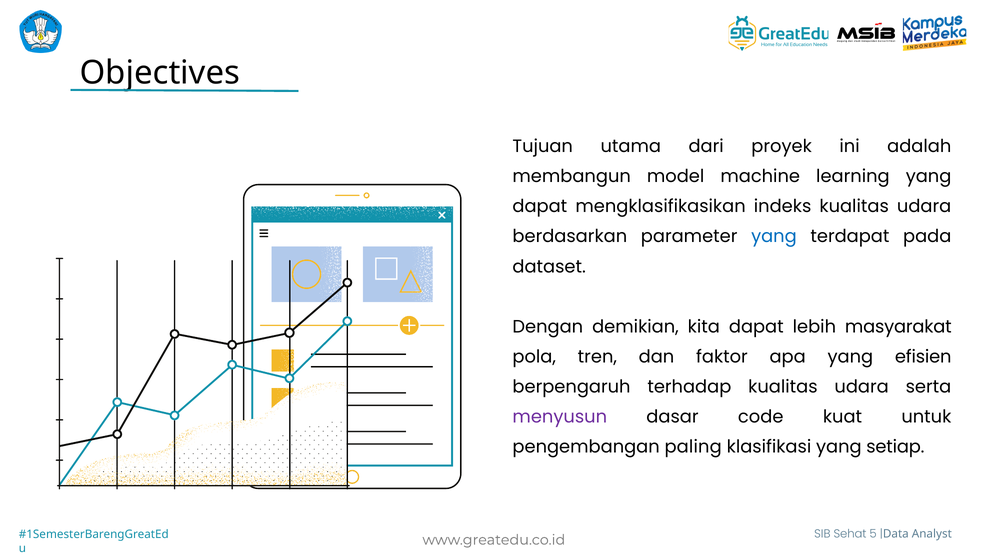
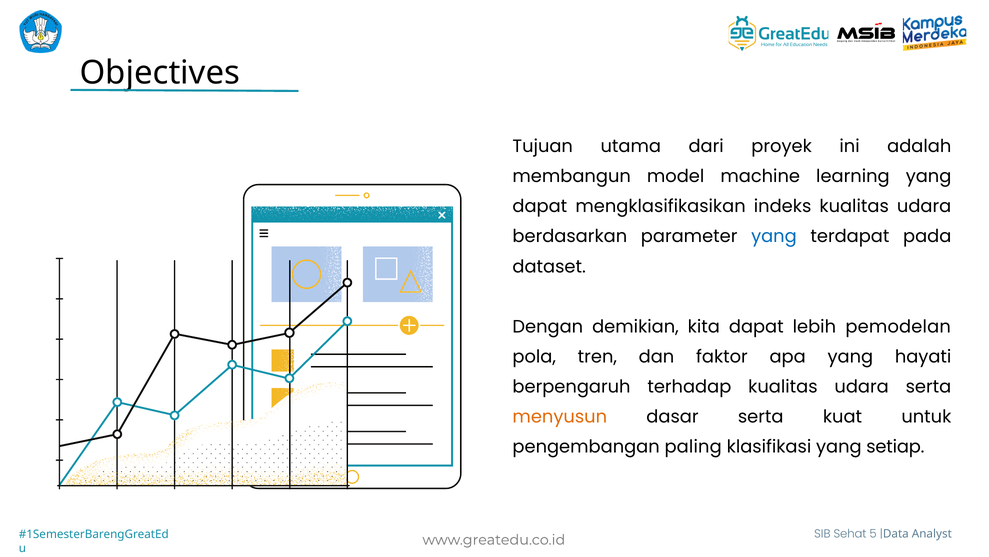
masyarakat: masyarakat -> pemodelan (898, 326)
efisien: efisien -> hayati (923, 356)
menyusun colour: purple -> orange (560, 416)
dasar code: code -> serta (761, 416)
